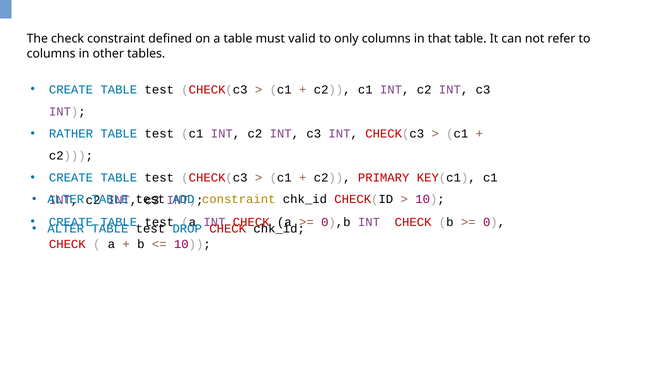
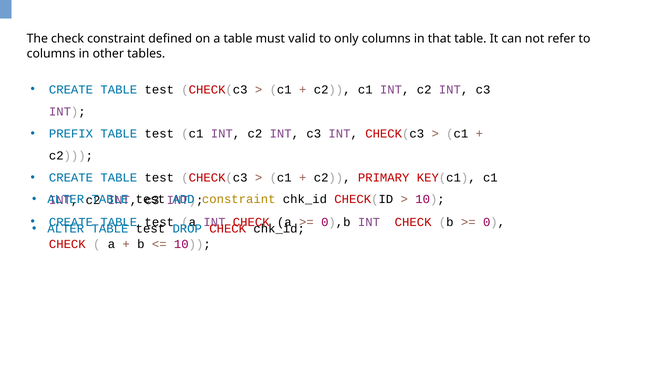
RATHER: RATHER -> PREFIX (71, 134)
